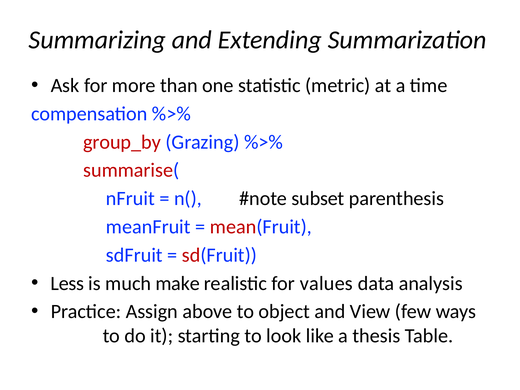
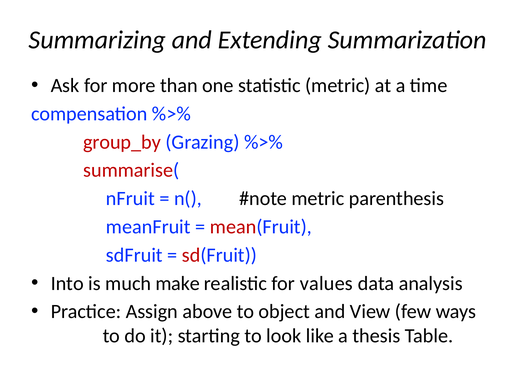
subset: subset -> metric (318, 199)
Less: Less -> Into (67, 283)
